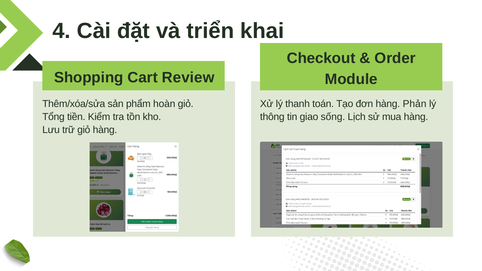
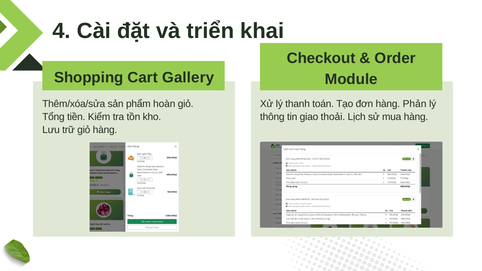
Review: Review -> Gallery (188, 78)
sống: sống -> thoải (333, 117)
